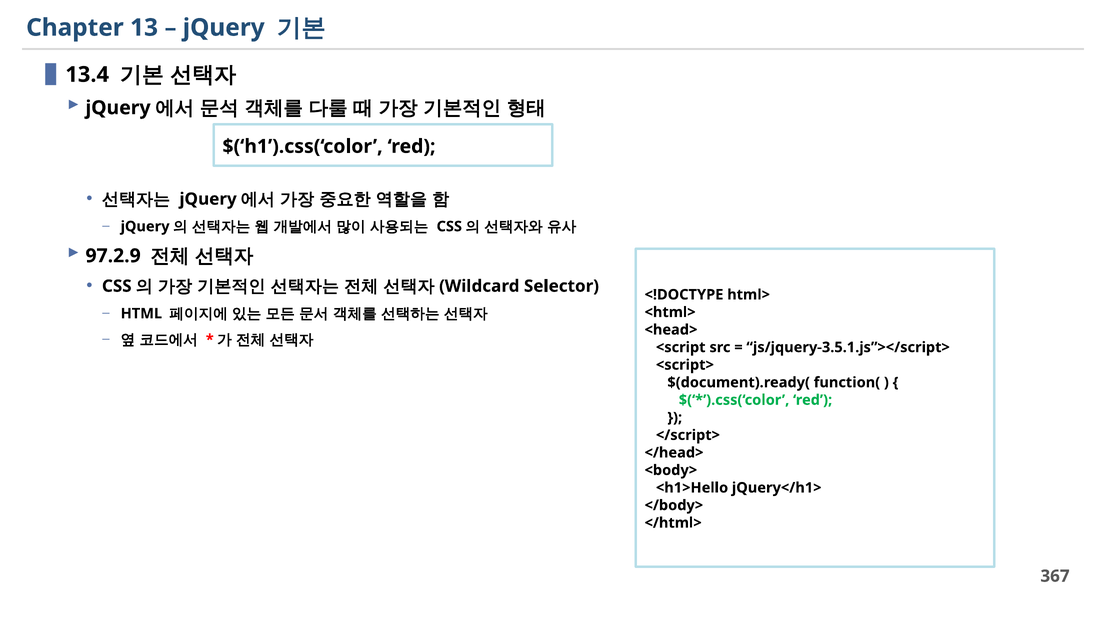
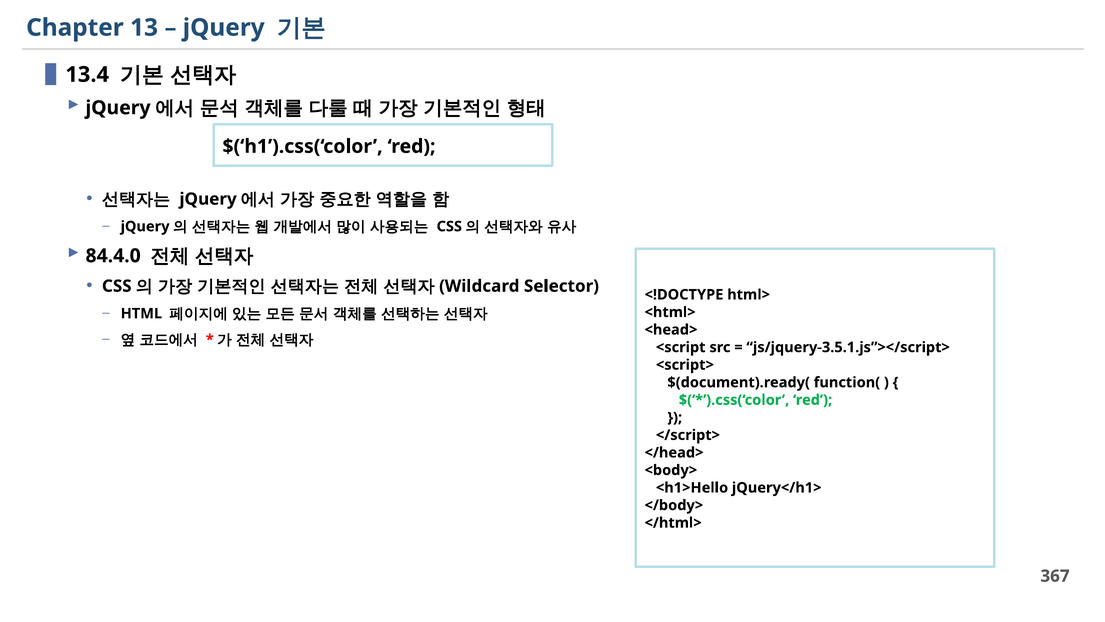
97.2.9: 97.2.9 -> 84.4.0 (113, 256)
